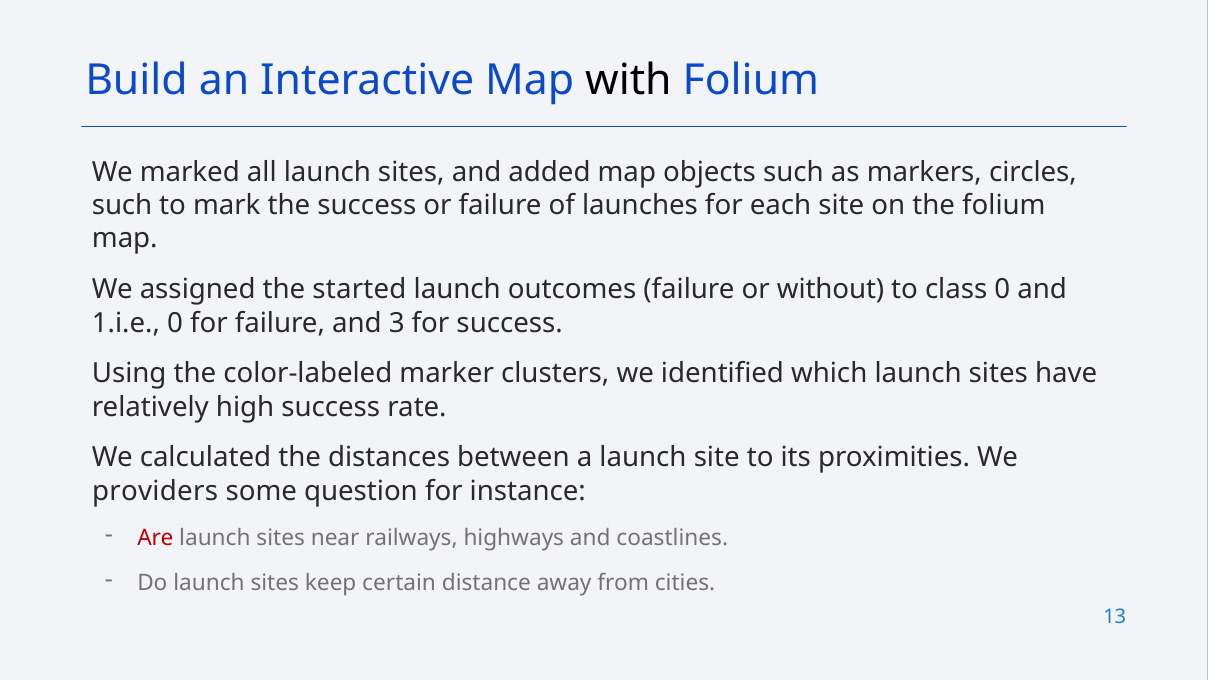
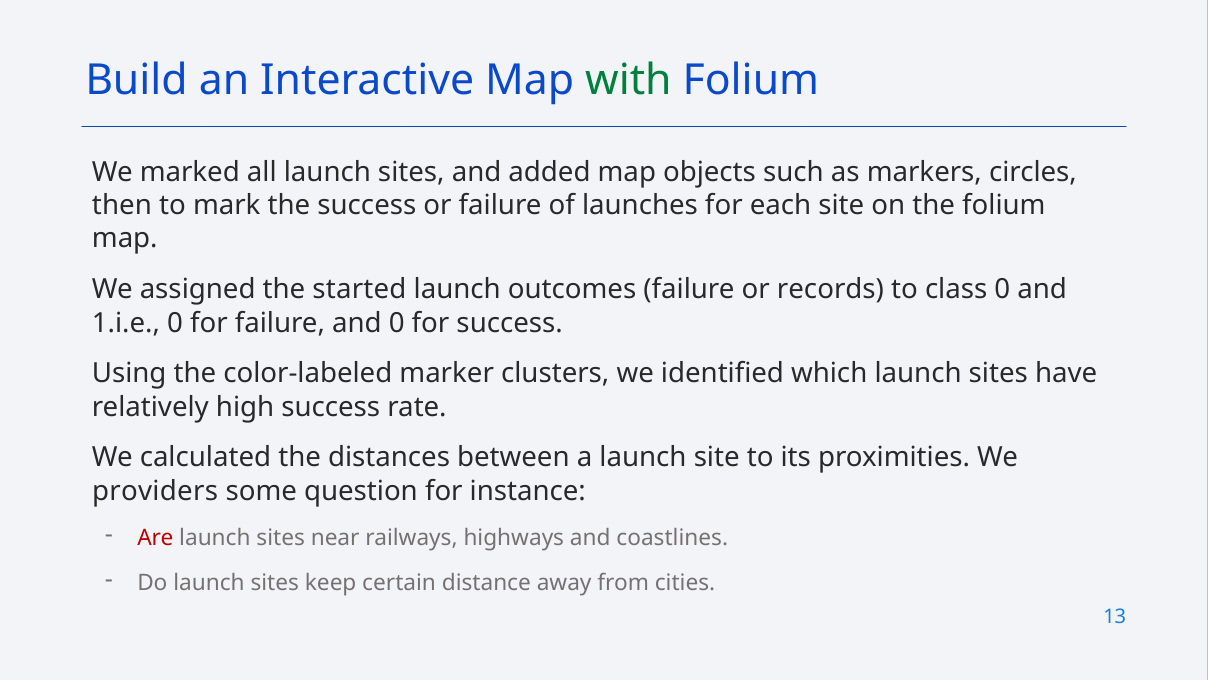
with colour: black -> green (628, 81)
such: such -> then (122, 205)
without: without -> records (830, 289)
and 3: 3 -> 0 (397, 323)
